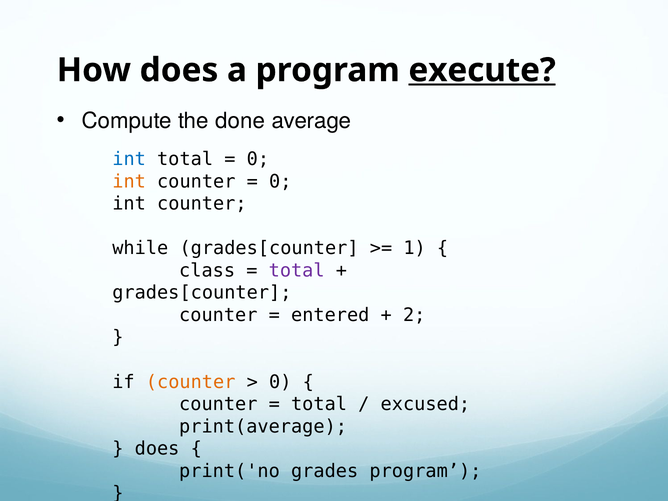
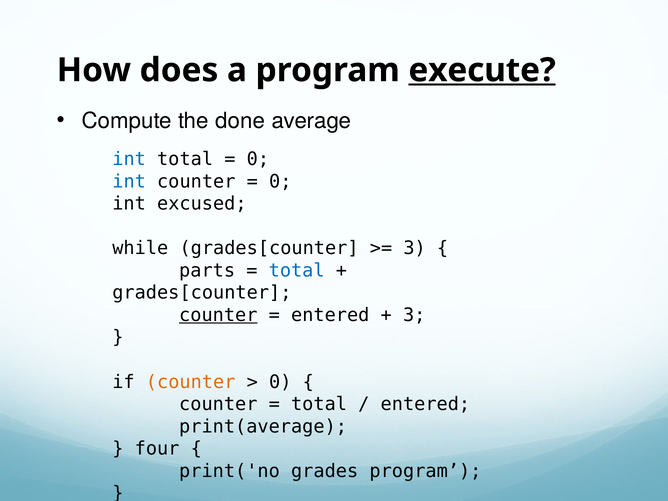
int colour: orange -> blue (129, 181)
counter: counter -> excused (202, 204)
1: 1 -> 3 (415, 248)
class: class -> parts (207, 271)
total colour: purple -> blue (297, 271)
counter underline: none -> present (218, 315)
2: 2 -> 3 (414, 315)
excused: excused -> entered (425, 404)
does: does -> four (157, 449)
